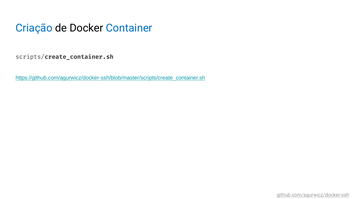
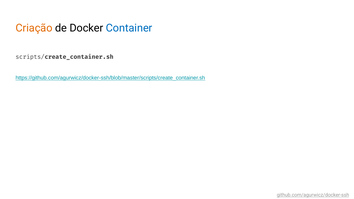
Criação colour: blue -> orange (34, 28)
